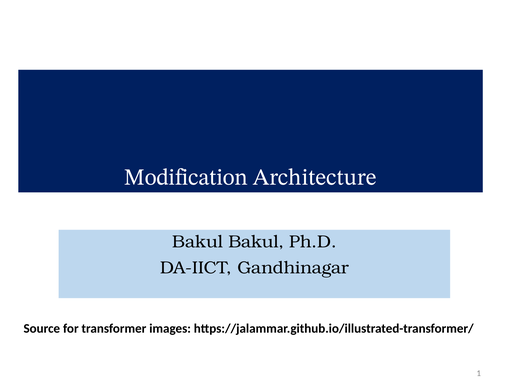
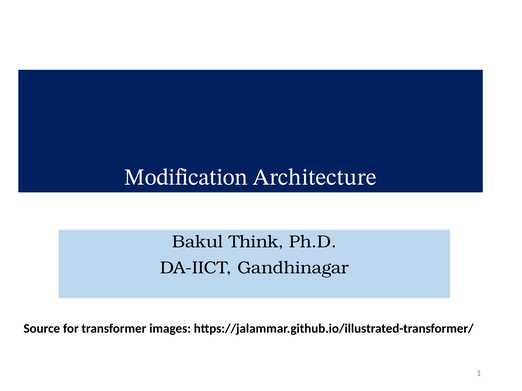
Bakul Bakul: Bakul -> Think (256, 242)
